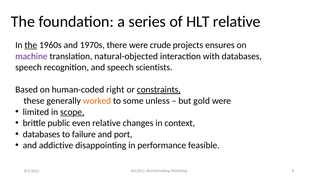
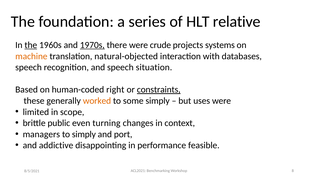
1970s underline: none -> present (92, 45)
ensures: ensures -> systems (220, 45)
machine colour: purple -> orange (31, 56)
scientists: scientists -> situation (154, 67)
some unless: unless -> simply (158, 101)
gold: gold -> uses (202, 101)
scope underline: present -> none (72, 112)
even relative: relative -> turning (106, 123)
databases: databases -> managers (41, 134)
to failure: failure -> simply (84, 134)
